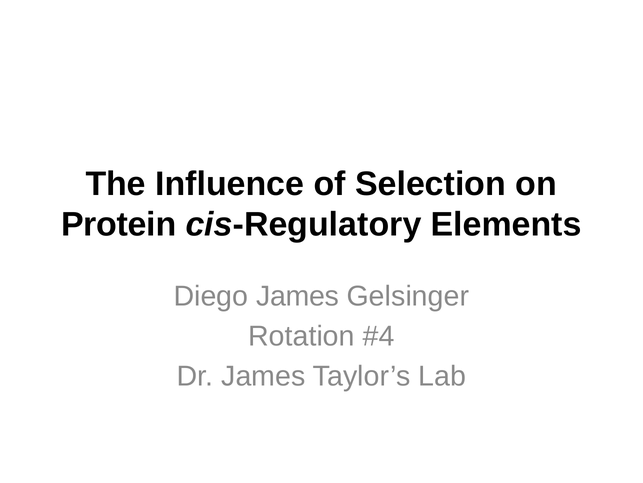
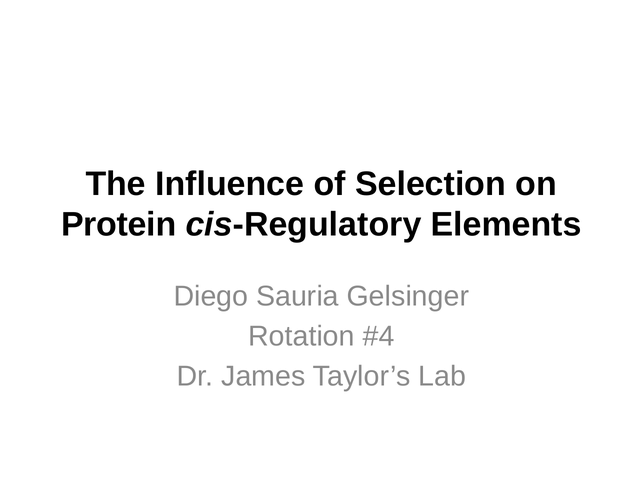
Diego James: James -> Sauria (297, 296)
